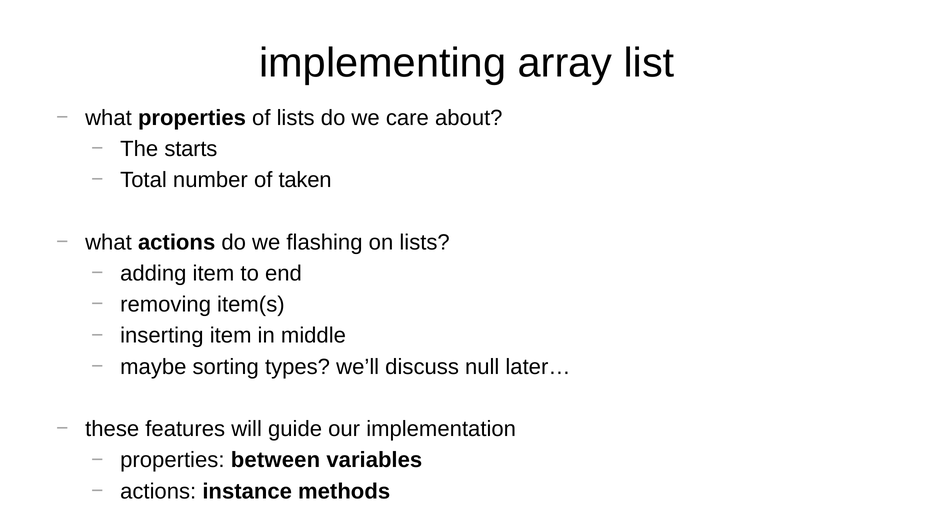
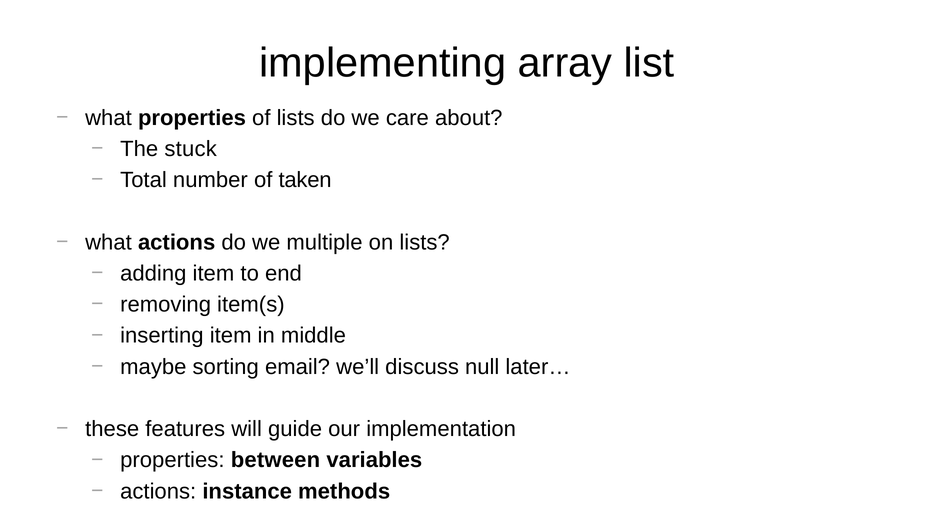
starts: starts -> stuck (191, 149)
flashing: flashing -> multiple (325, 242)
types: types -> email (298, 367)
